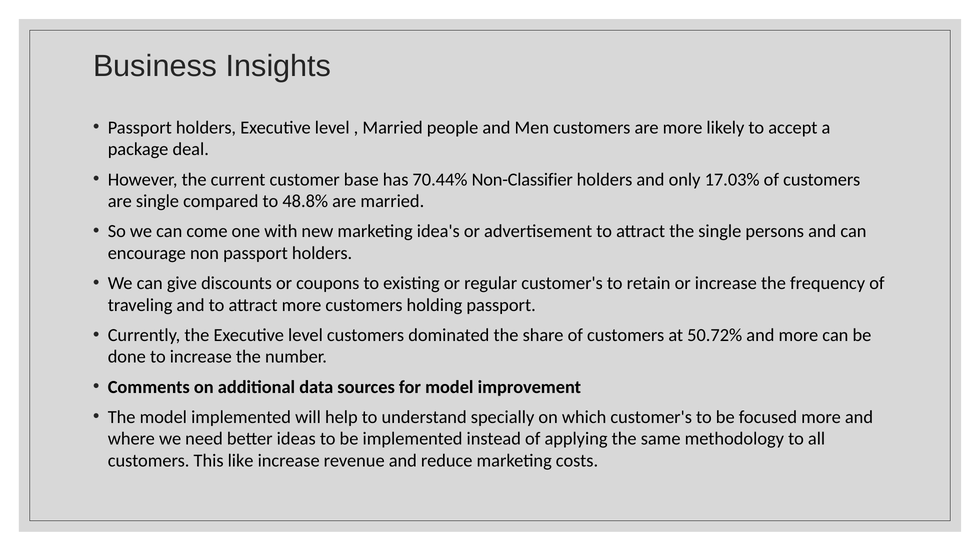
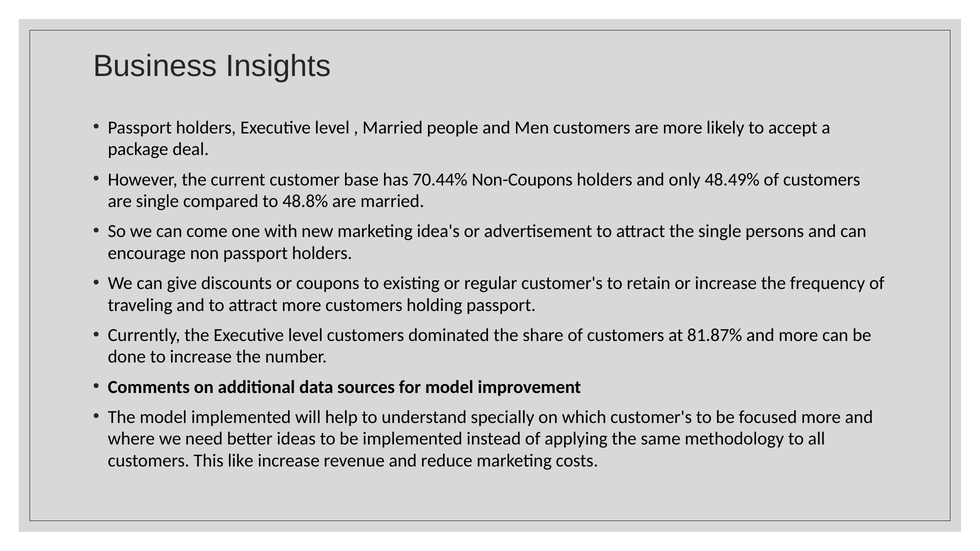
Non-Classifier: Non-Classifier -> Non-Coupons (522, 180)
17.03%: 17.03% -> 48.49% (732, 180)
50.72%: 50.72% -> 81.87% (715, 335)
